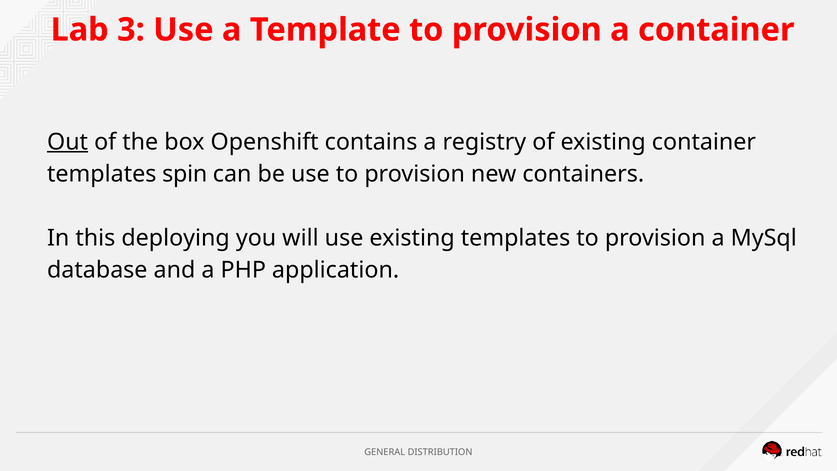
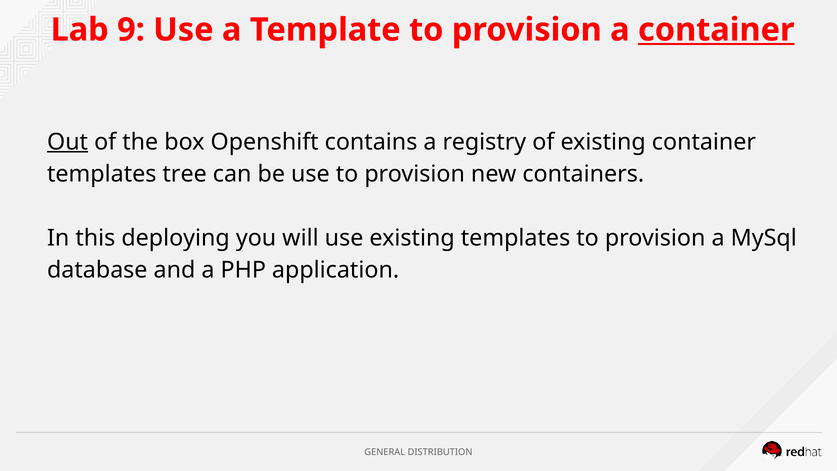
3: 3 -> 9 (131, 30)
container underline: none -> present (716, 30)
spin: spin -> tree (185, 174)
